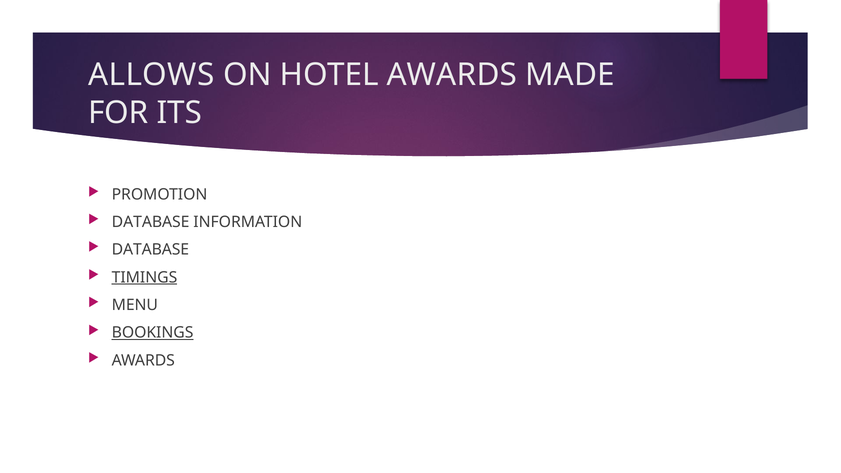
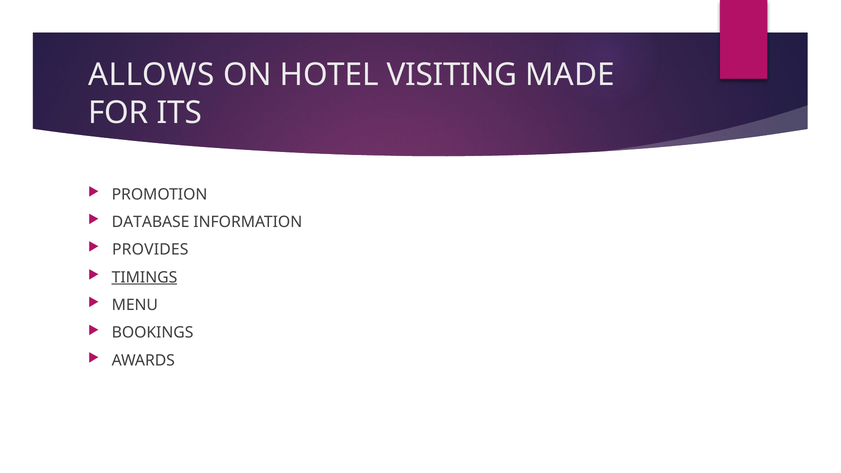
HOTEL AWARDS: AWARDS -> VISITING (452, 75)
DATABASE: DATABASE -> PROVIDES (150, 250)
BOOKINGS underline: present -> none (153, 333)
